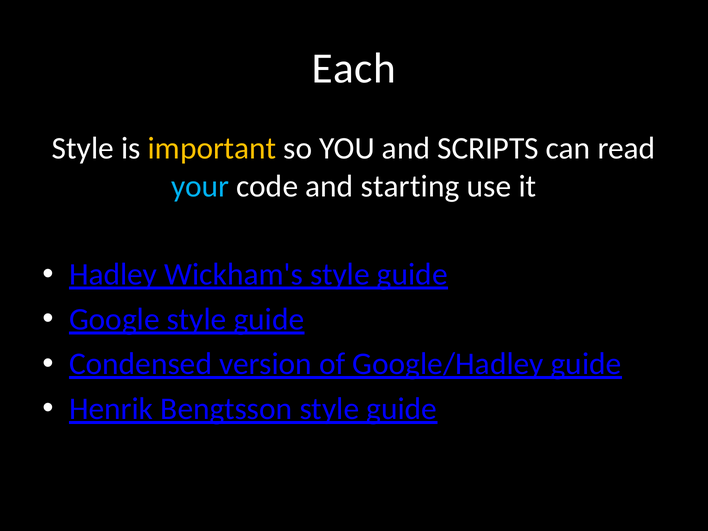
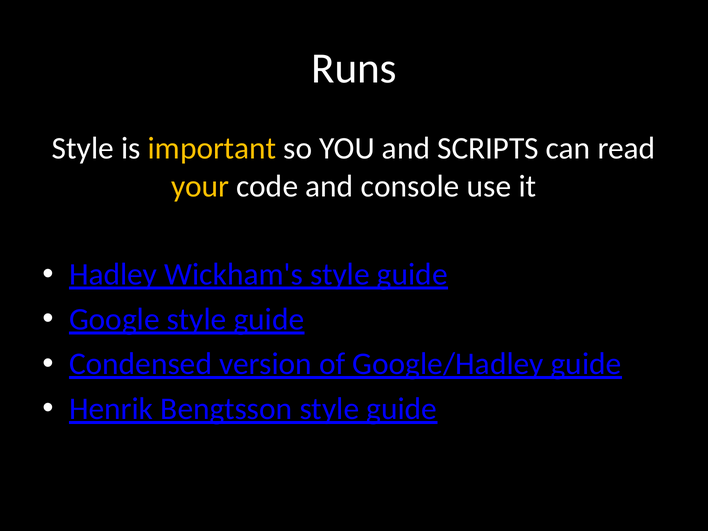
Each: Each -> Runs (354, 69)
your colour: light blue -> yellow (200, 186)
starting: starting -> console (410, 186)
